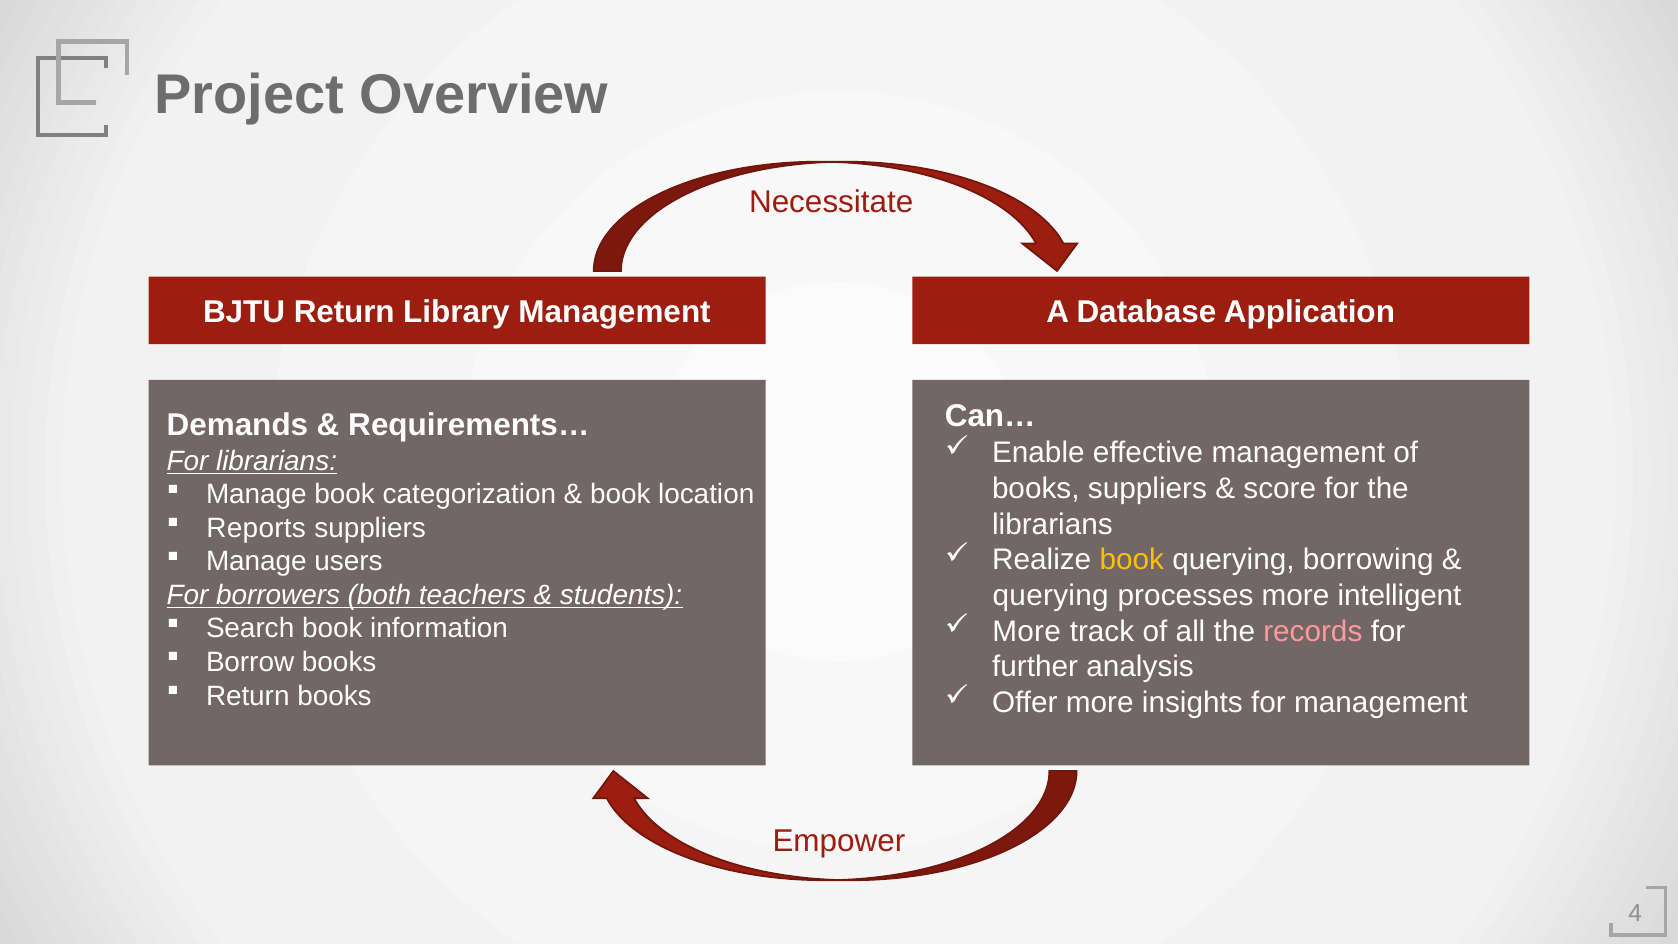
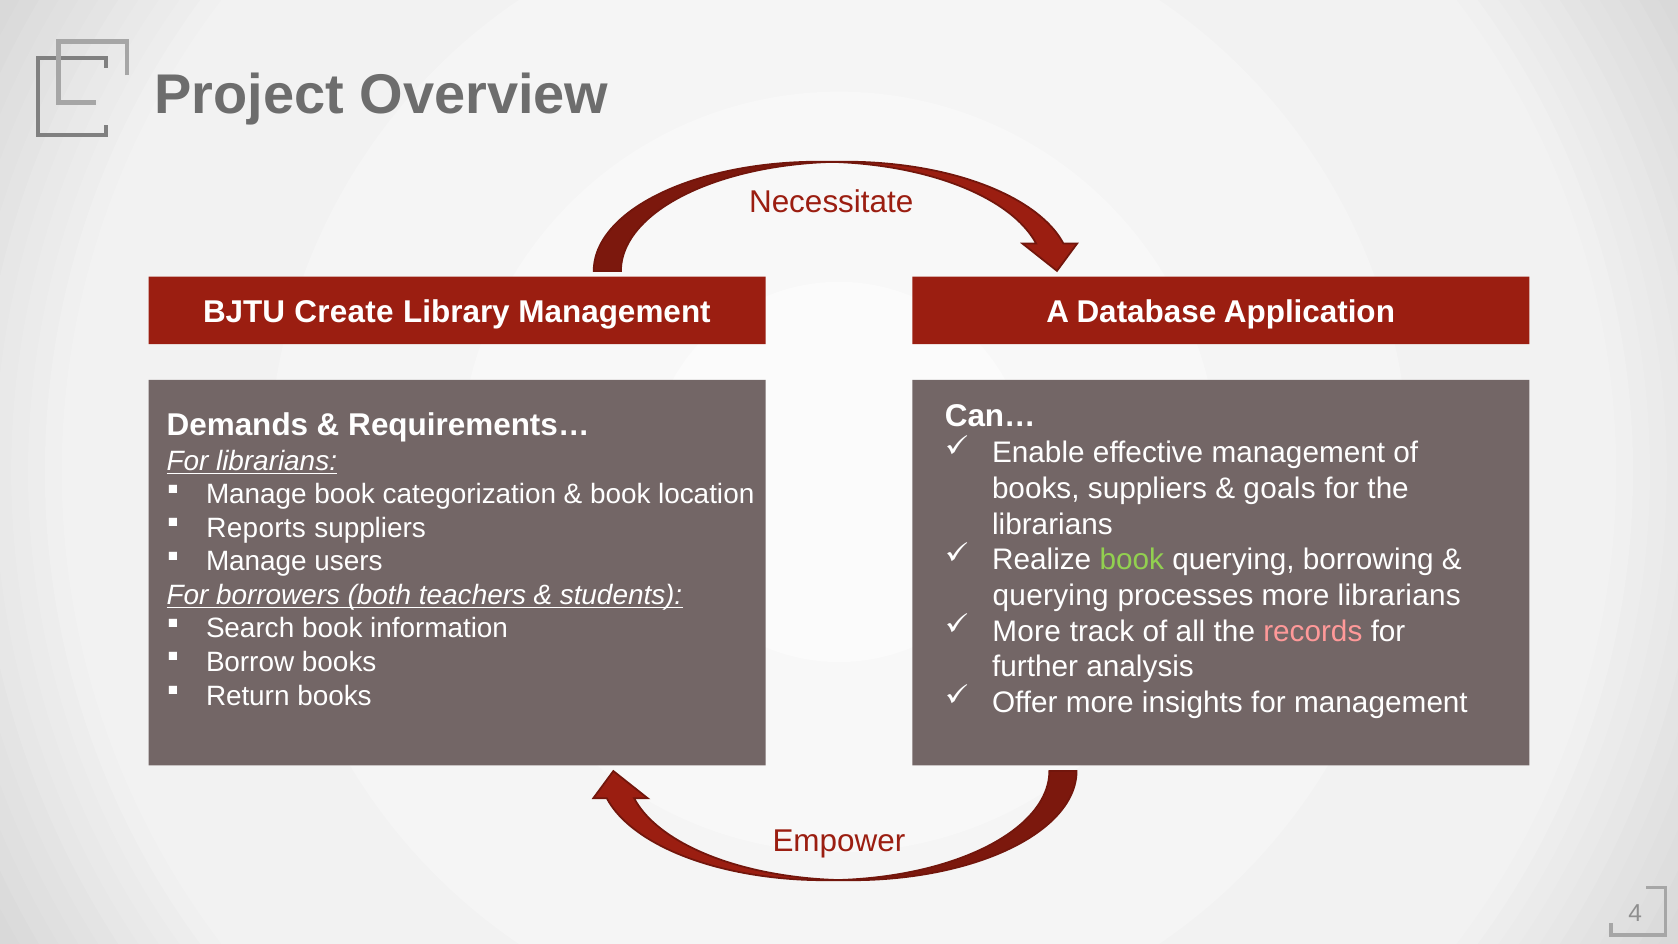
BJTU Return: Return -> Create (344, 313)
score: score -> goals (1280, 489)
book colour: yellow -> light green (1132, 560)
more intelligent: intelligent -> librarians (1399, 596)
